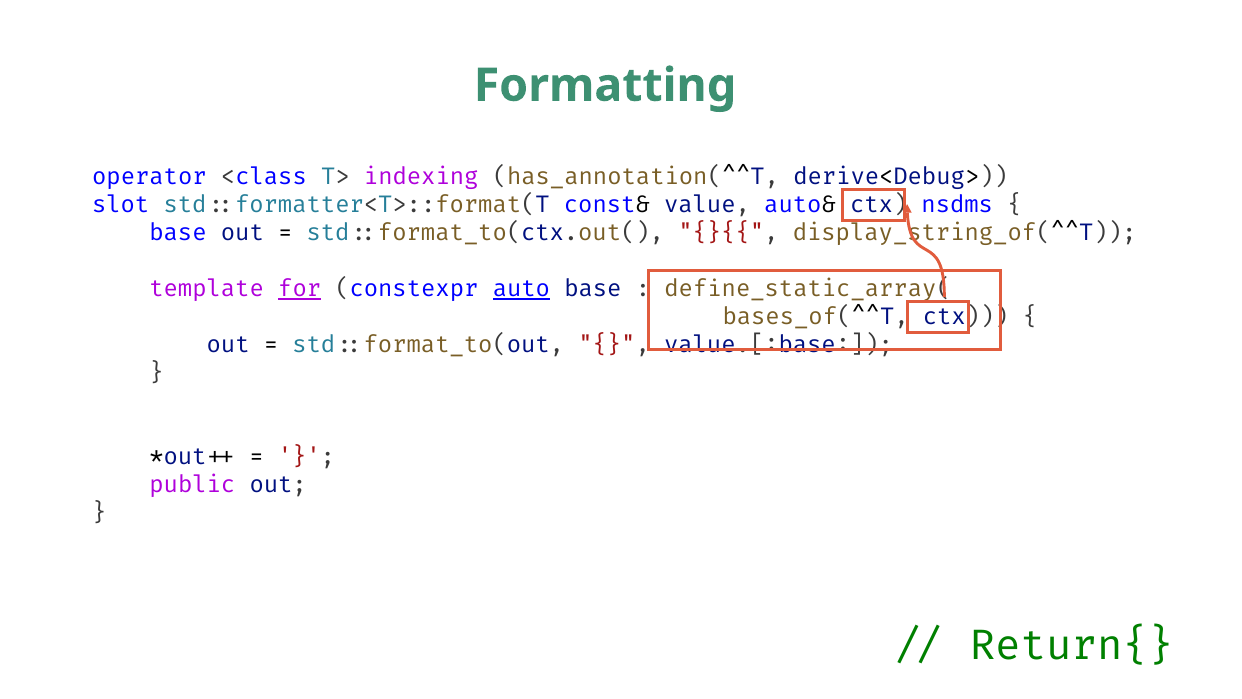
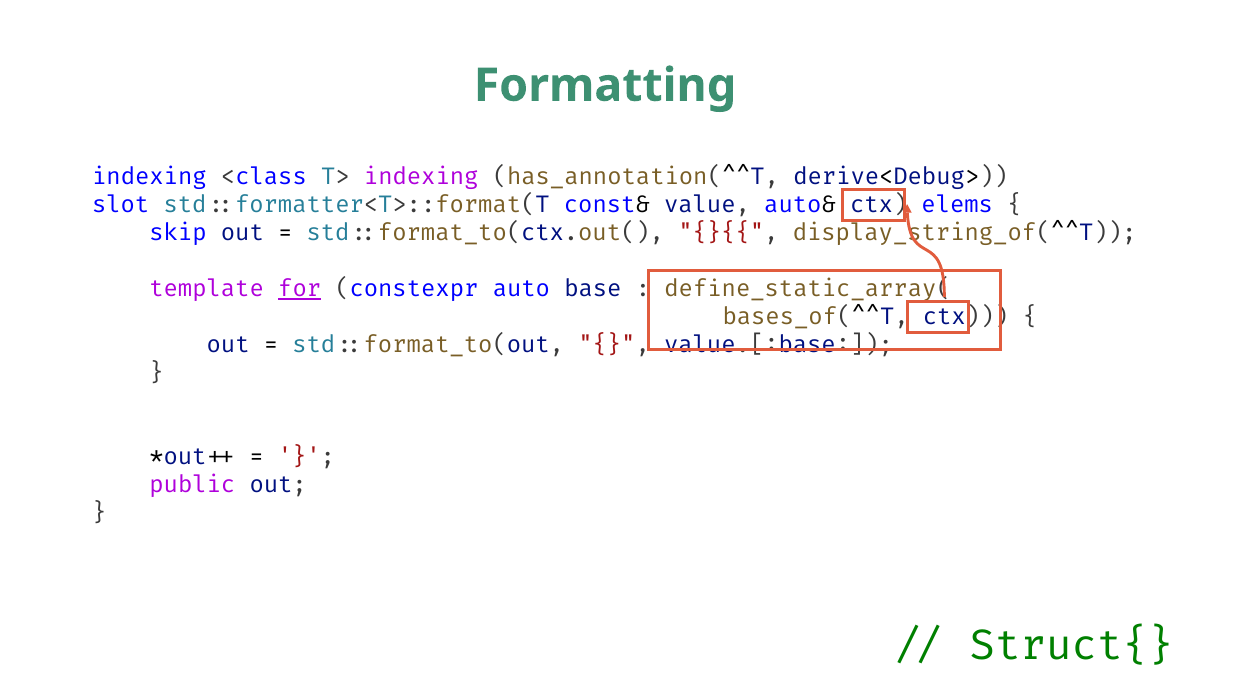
operator: operator -> indexing (149, 177)
nsdms: nsdms -> elems (957, 205)
base: base -> skip (178, 233)
auto underline: present -> none (521, 289)
Return{: Return{ -> Struct{ (1072, 645)
